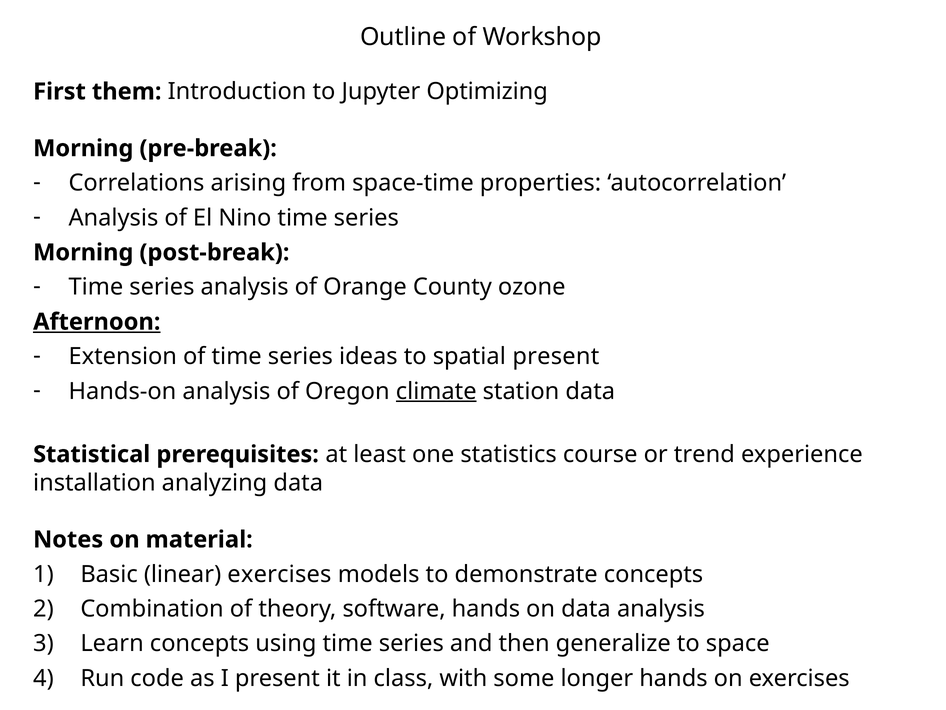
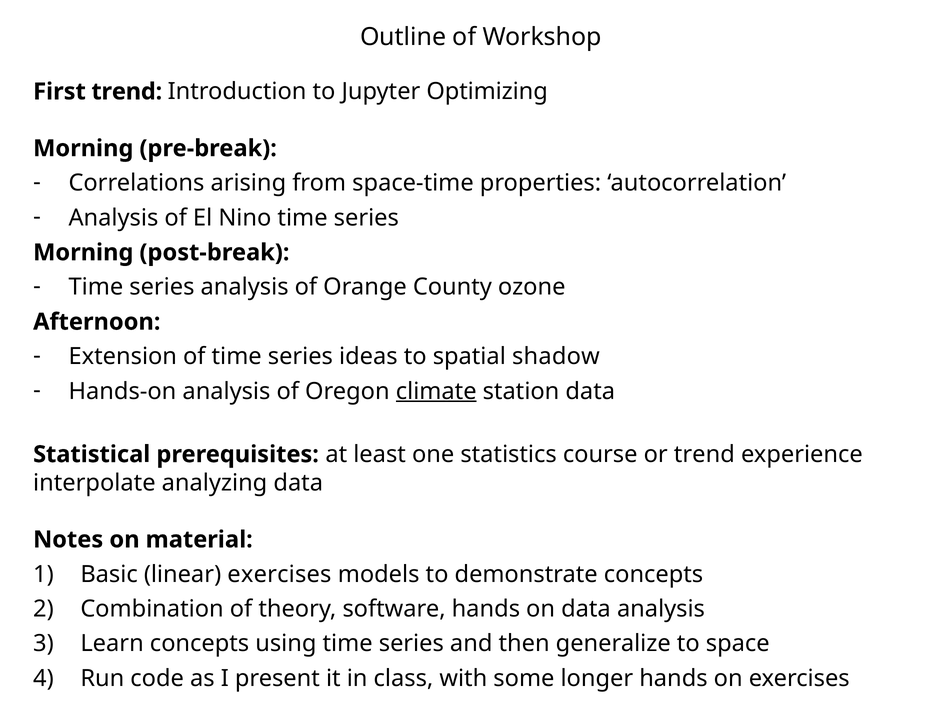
First them: them -> trend (127, 92)
Afternoon underline: present -> none (97, 322)
spatial present: present -> shadow (556, 356)
installation: installation -> interpolate (94, 482)
